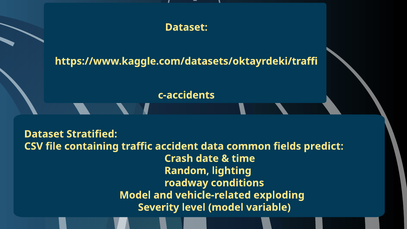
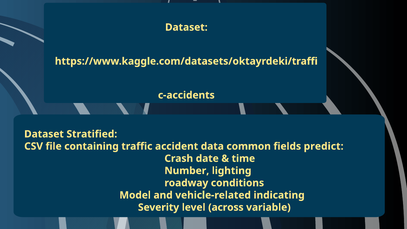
Random: Random -> Number (187, 171)
exploding: exploding -> indicating (279, 195)
level model: model -> across (226, 207)
